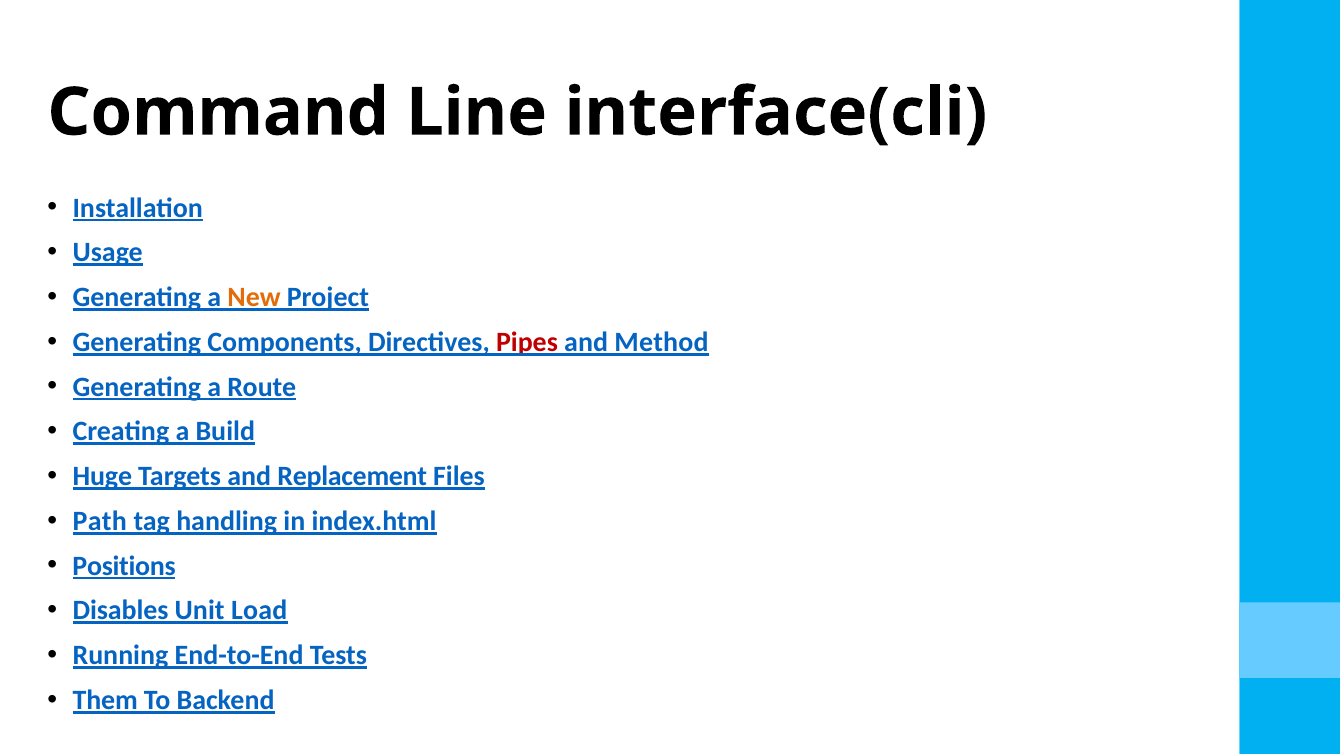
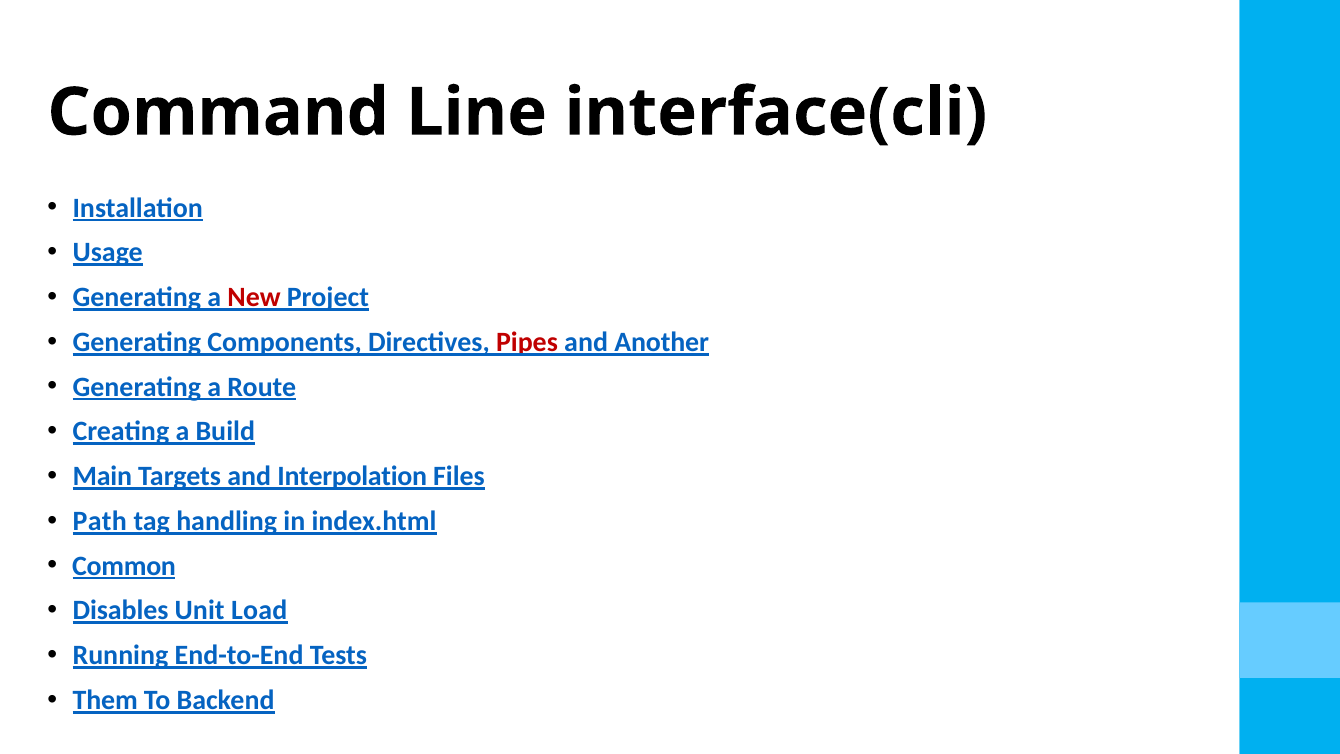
New colour: orange -> red (254, 297)
Method: Method -> Another (662, 342)
Huge: Huge -> Main (102, 476)
Replacement: Replacement -> Interpolation (352, 476)
Positions: Positions -> Common (124, 566)
